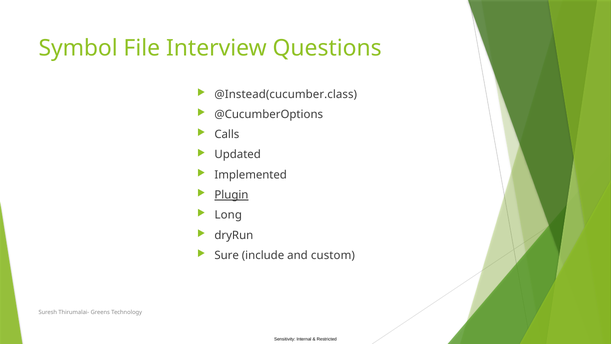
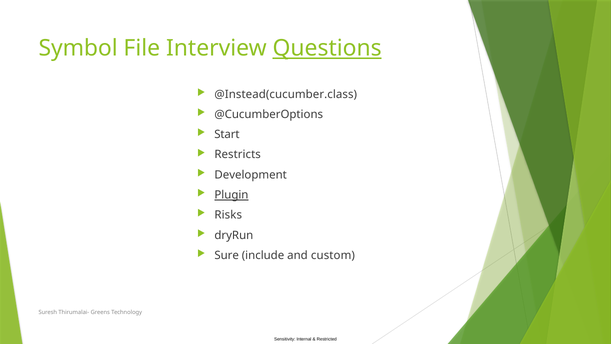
Questions underline: none -> present (327, 48)
Calls: Calls -> Start (227, 134)
Updated: Updated -> Restricts (238, 155)
Implemented: Implemented -> Development (251, 175)
Long: Long -> Risks (228, 215)
